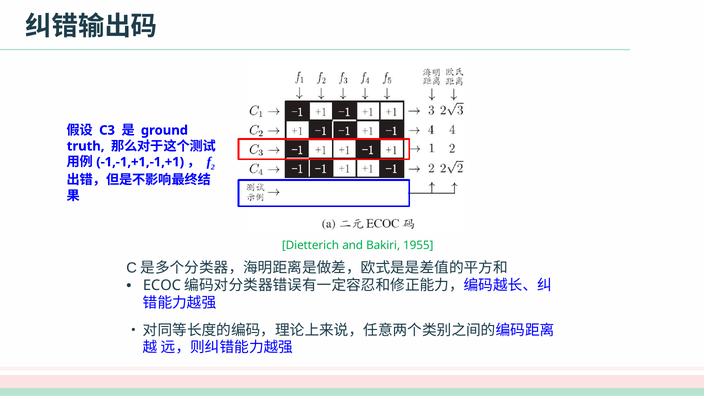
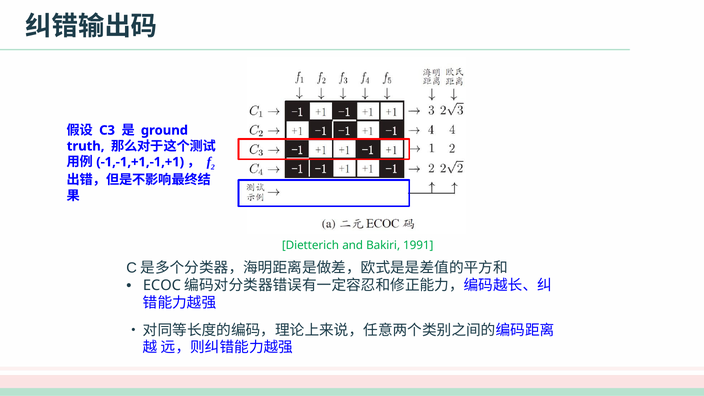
1955: 1955 -> 1991 (418, 245)
